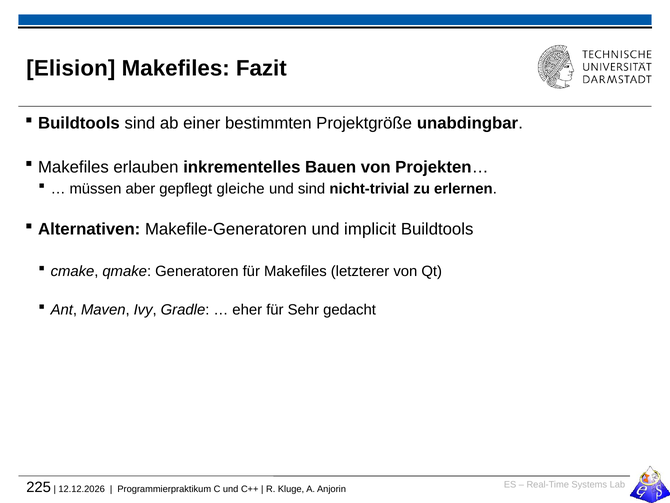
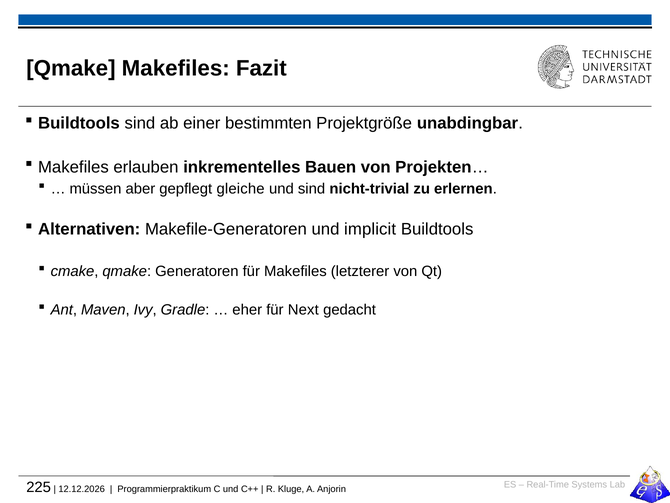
Elision: Elision -> Qmake (71, 68)
Sehr: Sehr -> Next (303, 310)
